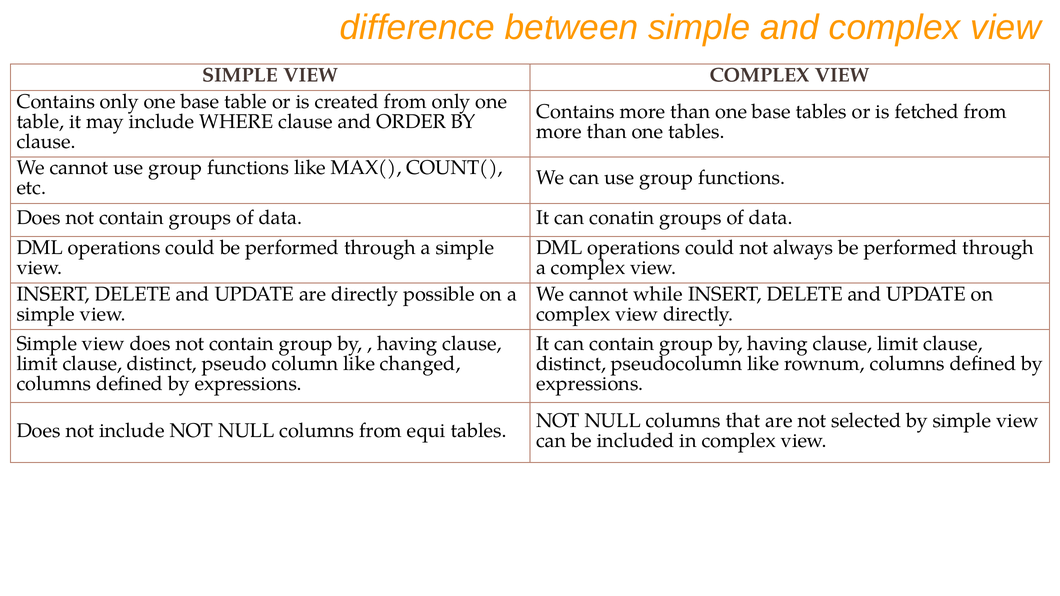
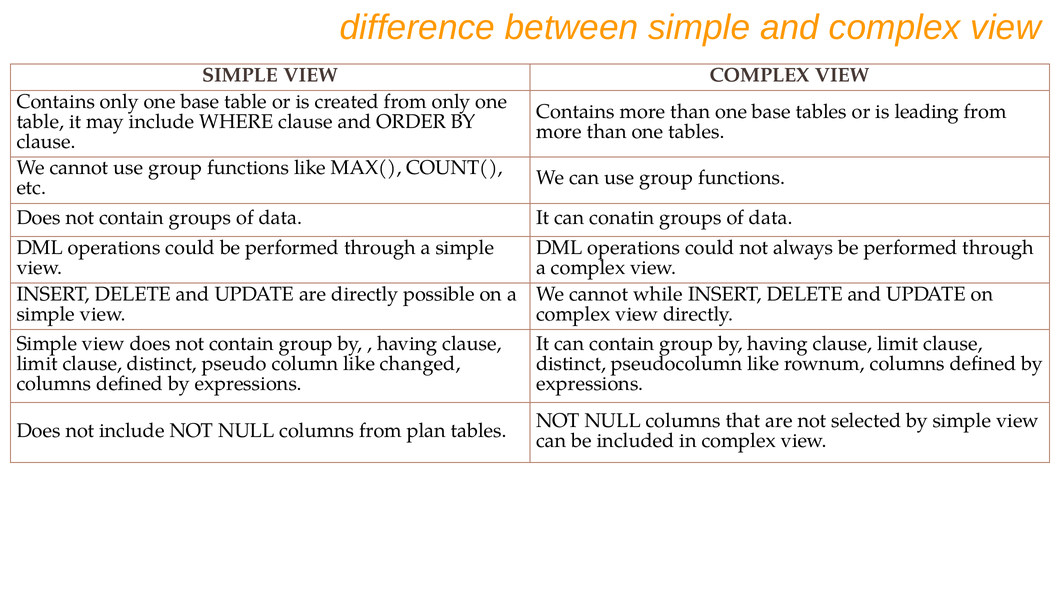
fetched: fetched -> leading (927, 112)
equi: equi -> plan (426, 431)
